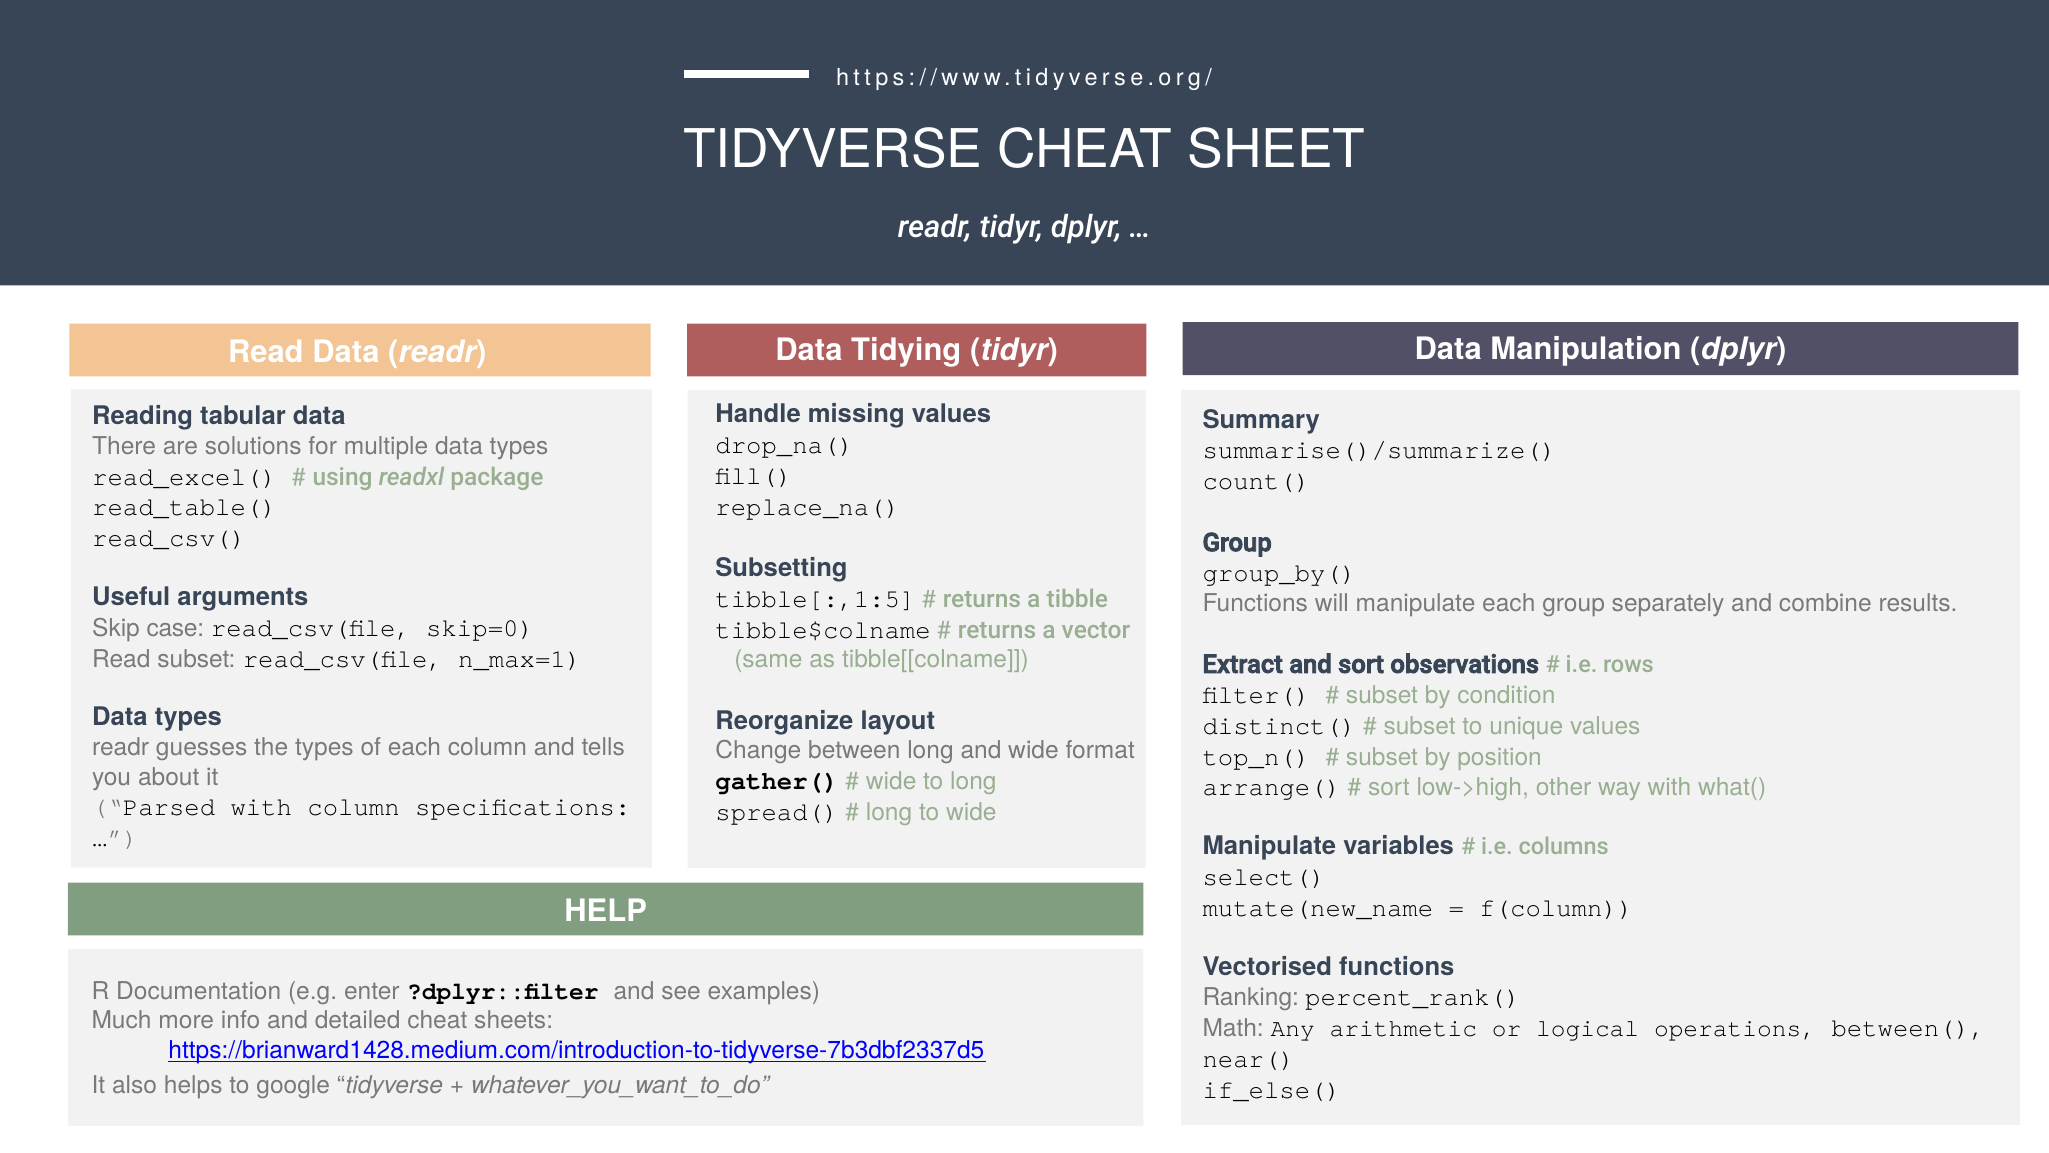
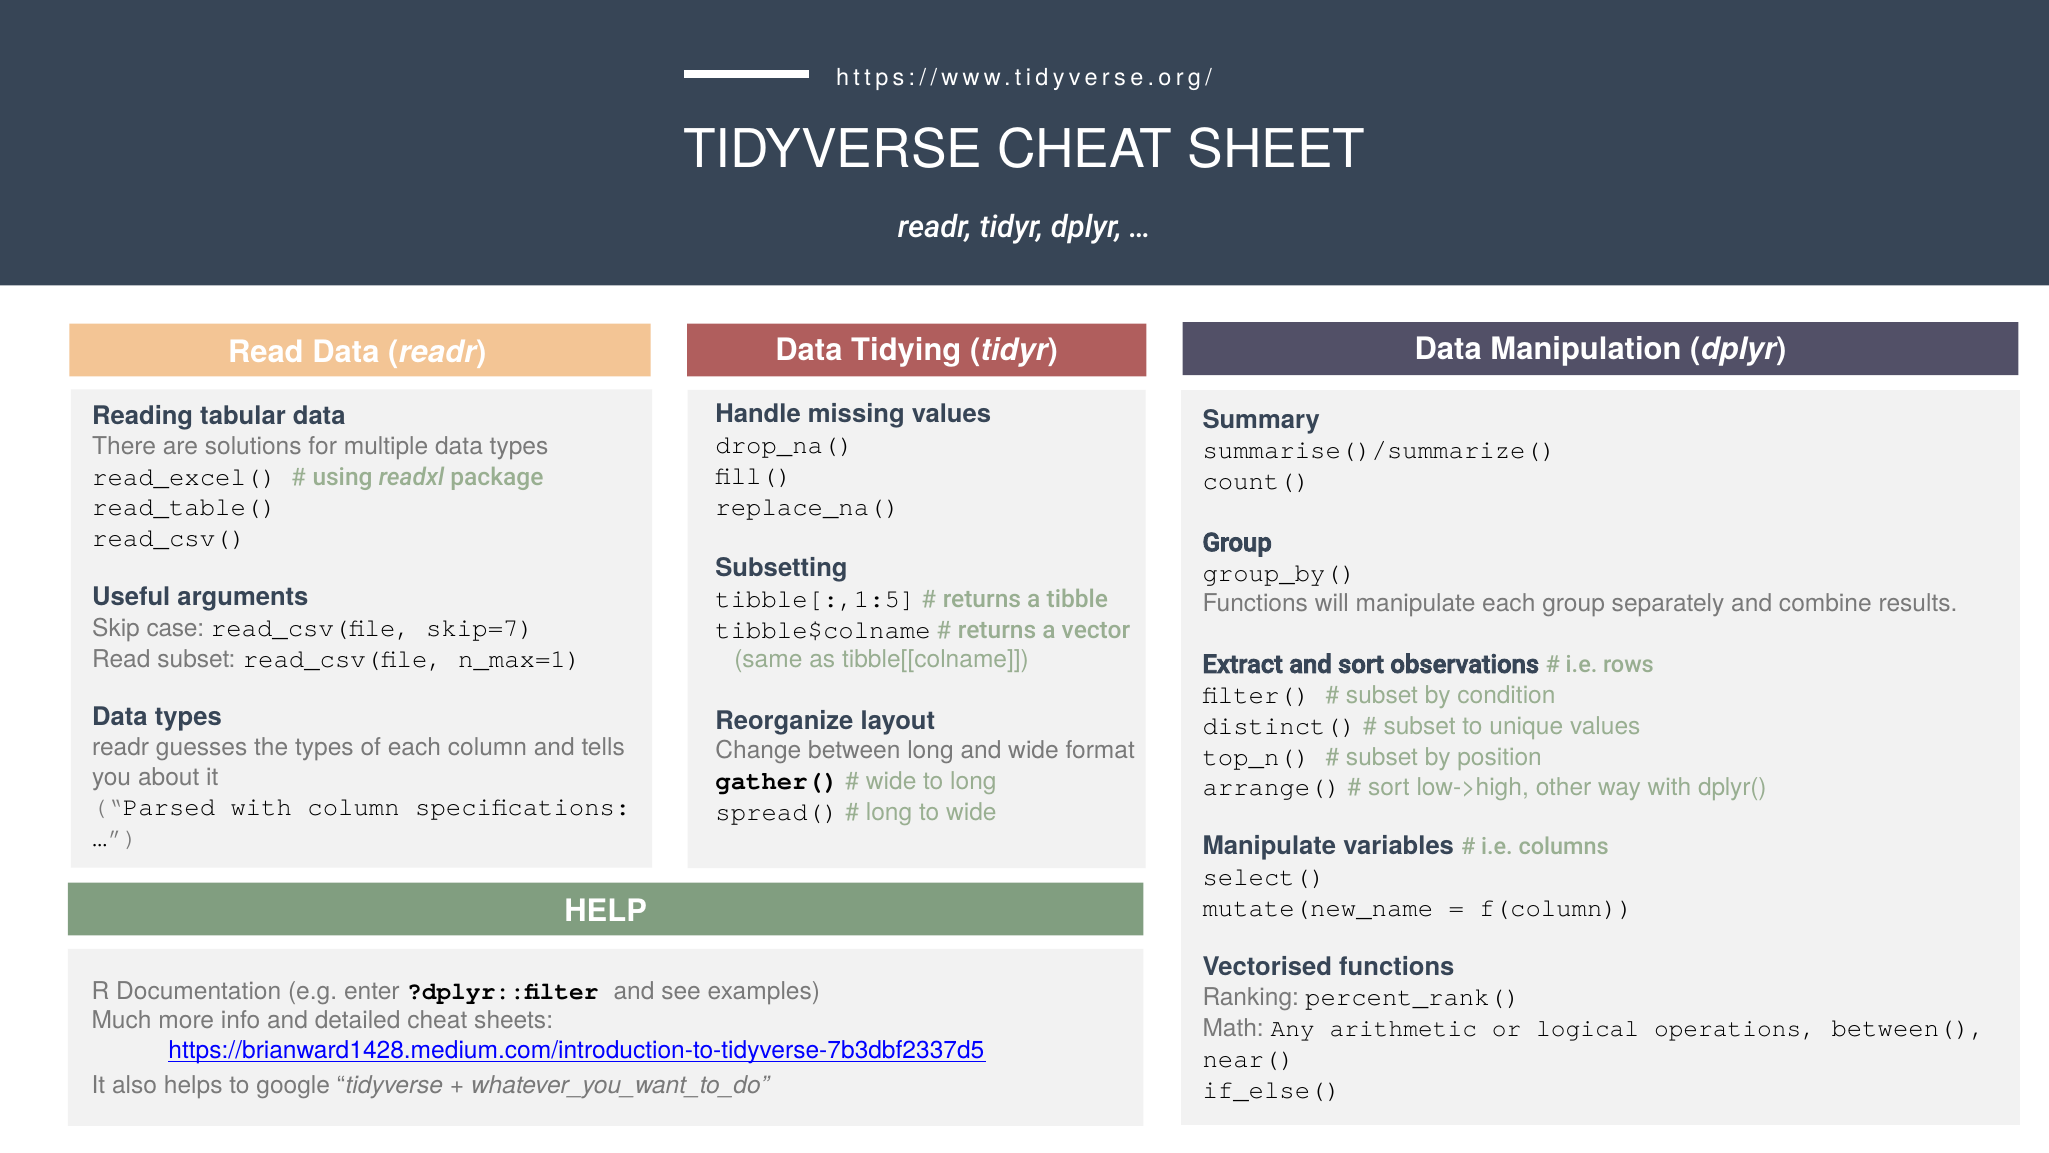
skip=0: skip=0 -> skip=7 (480, 628)
what(: what( -> dplyr( (1732, 788)
